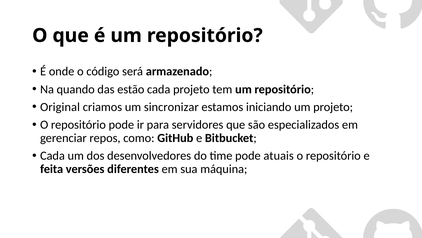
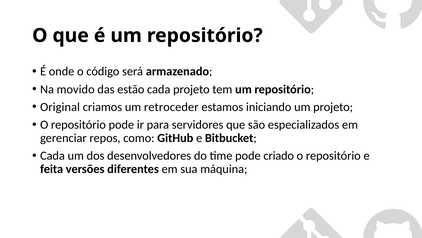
quando: quando -> movido (76, 89)
sincronizar: sincronizar -> retroceder (171, 107)
atuais: atuais -> criado (279, 155)
